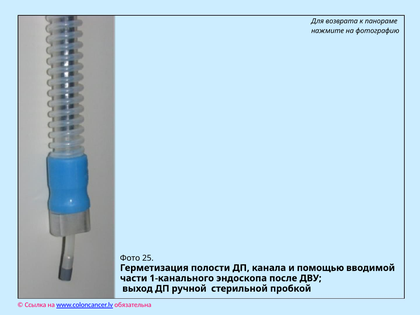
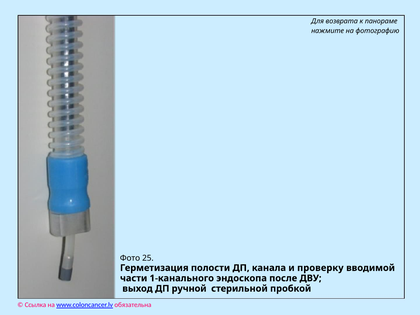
помощью: помощью -> проверку (320, 268)
